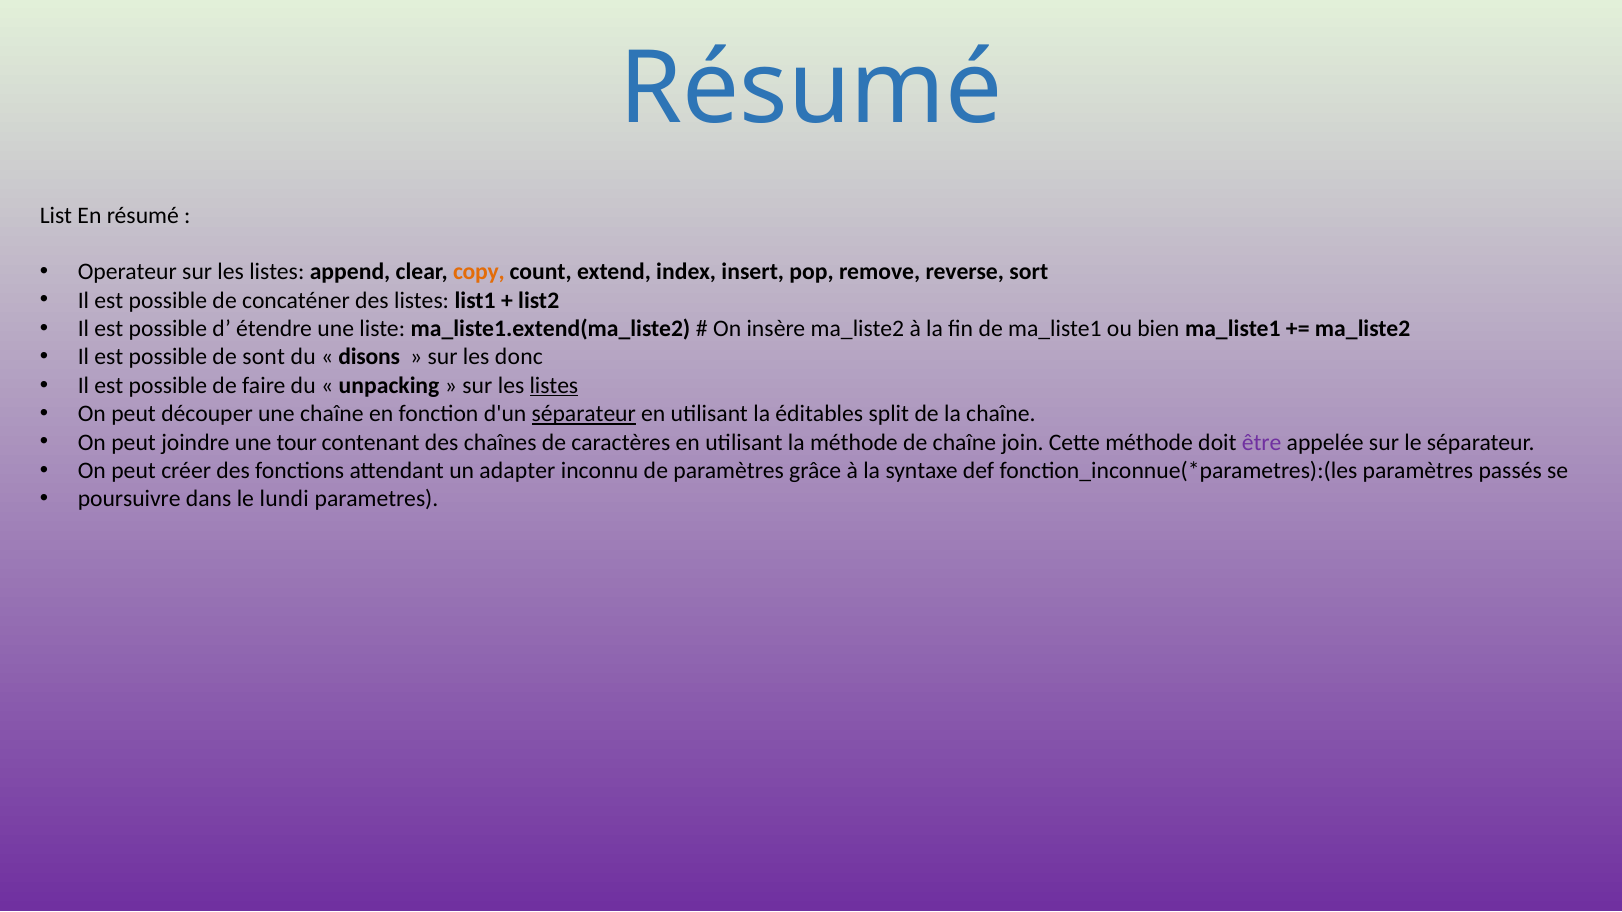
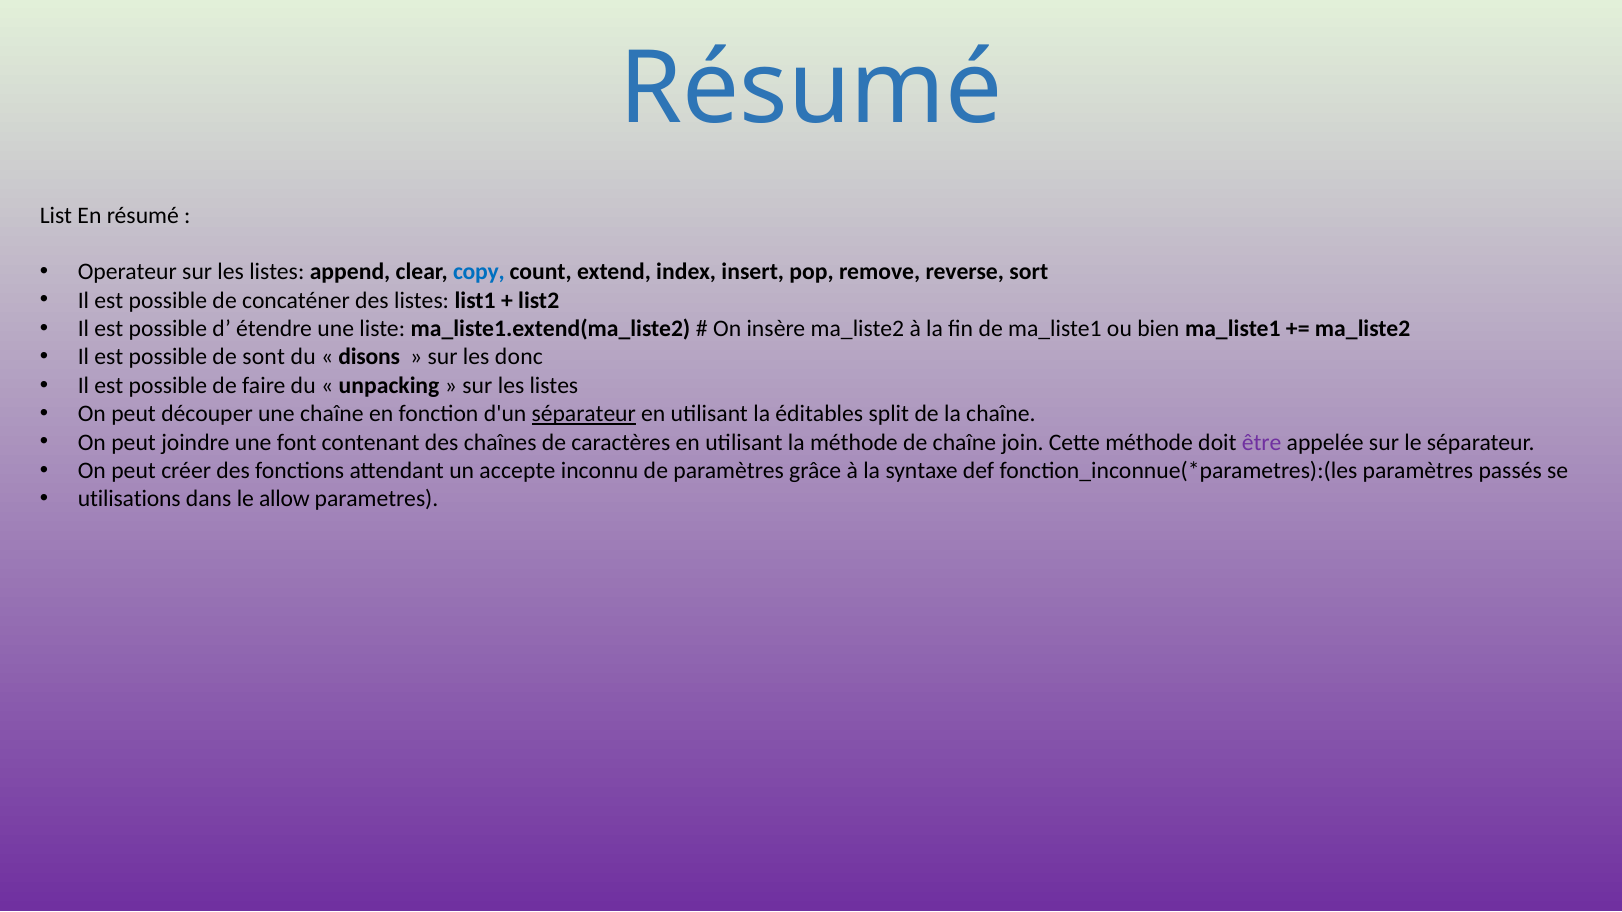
copy colour: orange -> blue (479, 272)
listes underline: present -> none (554, 386)
tour: tour -> font (297, 443)
adapter: adapter -> accepte (517, 471)
poursuivre: poursuivre -> utilisations (129, 499)
lundi: lundi -> allow (284, 499)
